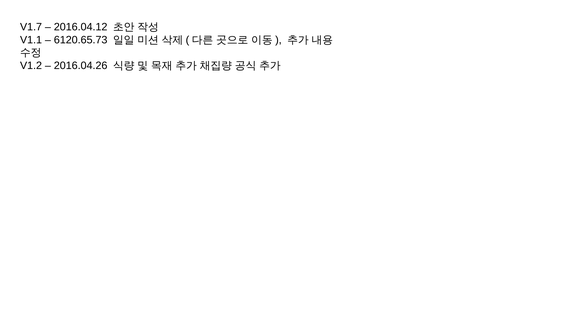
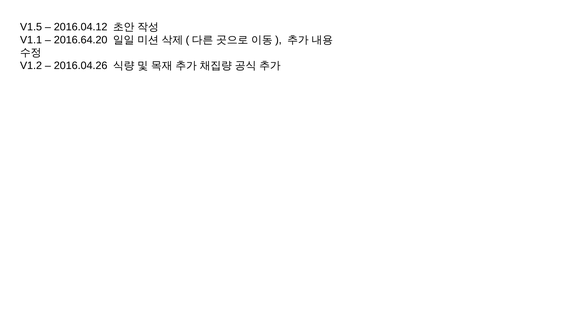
V1.7: V1.7 -> V1.5 (31, 27)
6120.65.73: 6120.65.73 -> 2016.64.20 (81, 40)
